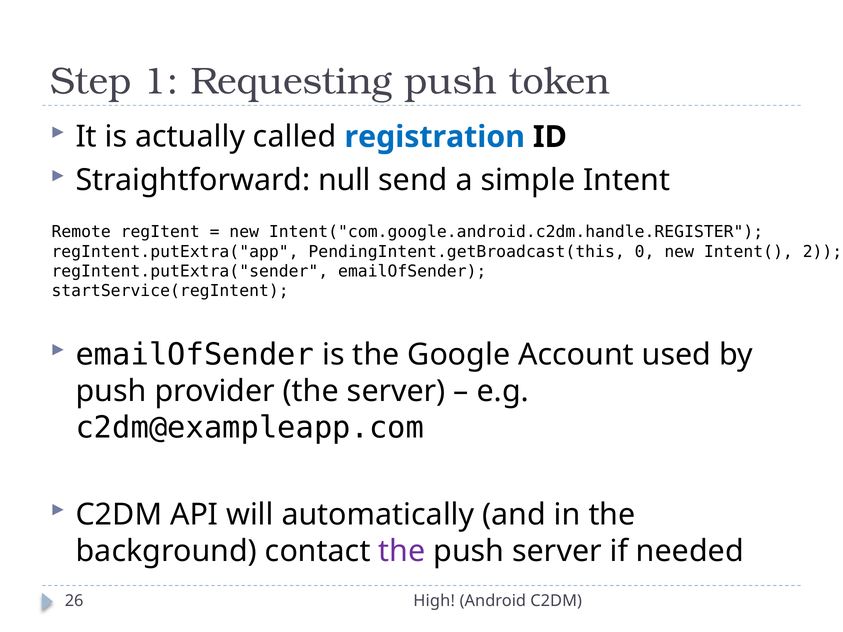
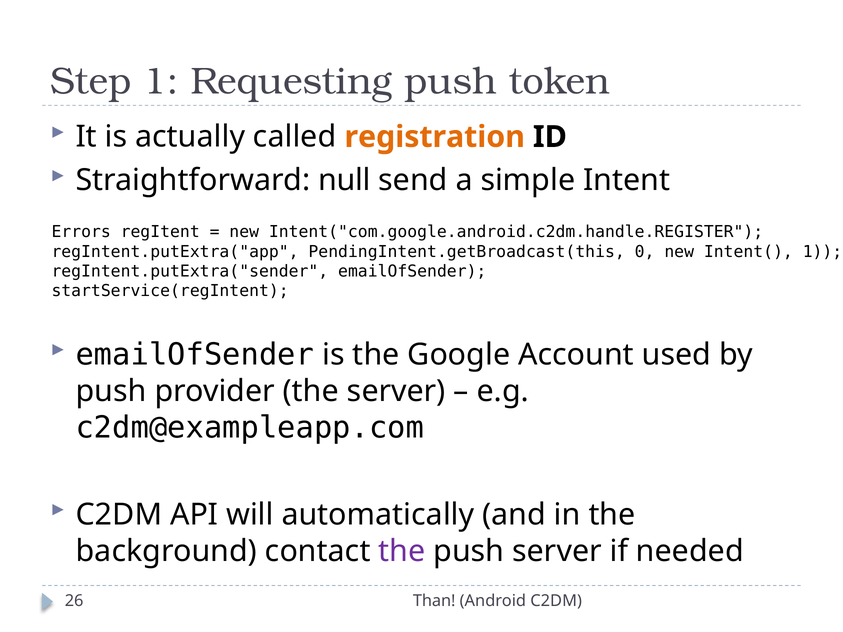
registration colour: blue -> orange (435, 137)
Remote: Remote -> Errors (81, 232)
Intent( 2: 2 -> 1 (822, 252)
High: High -> Than (434, 601)
